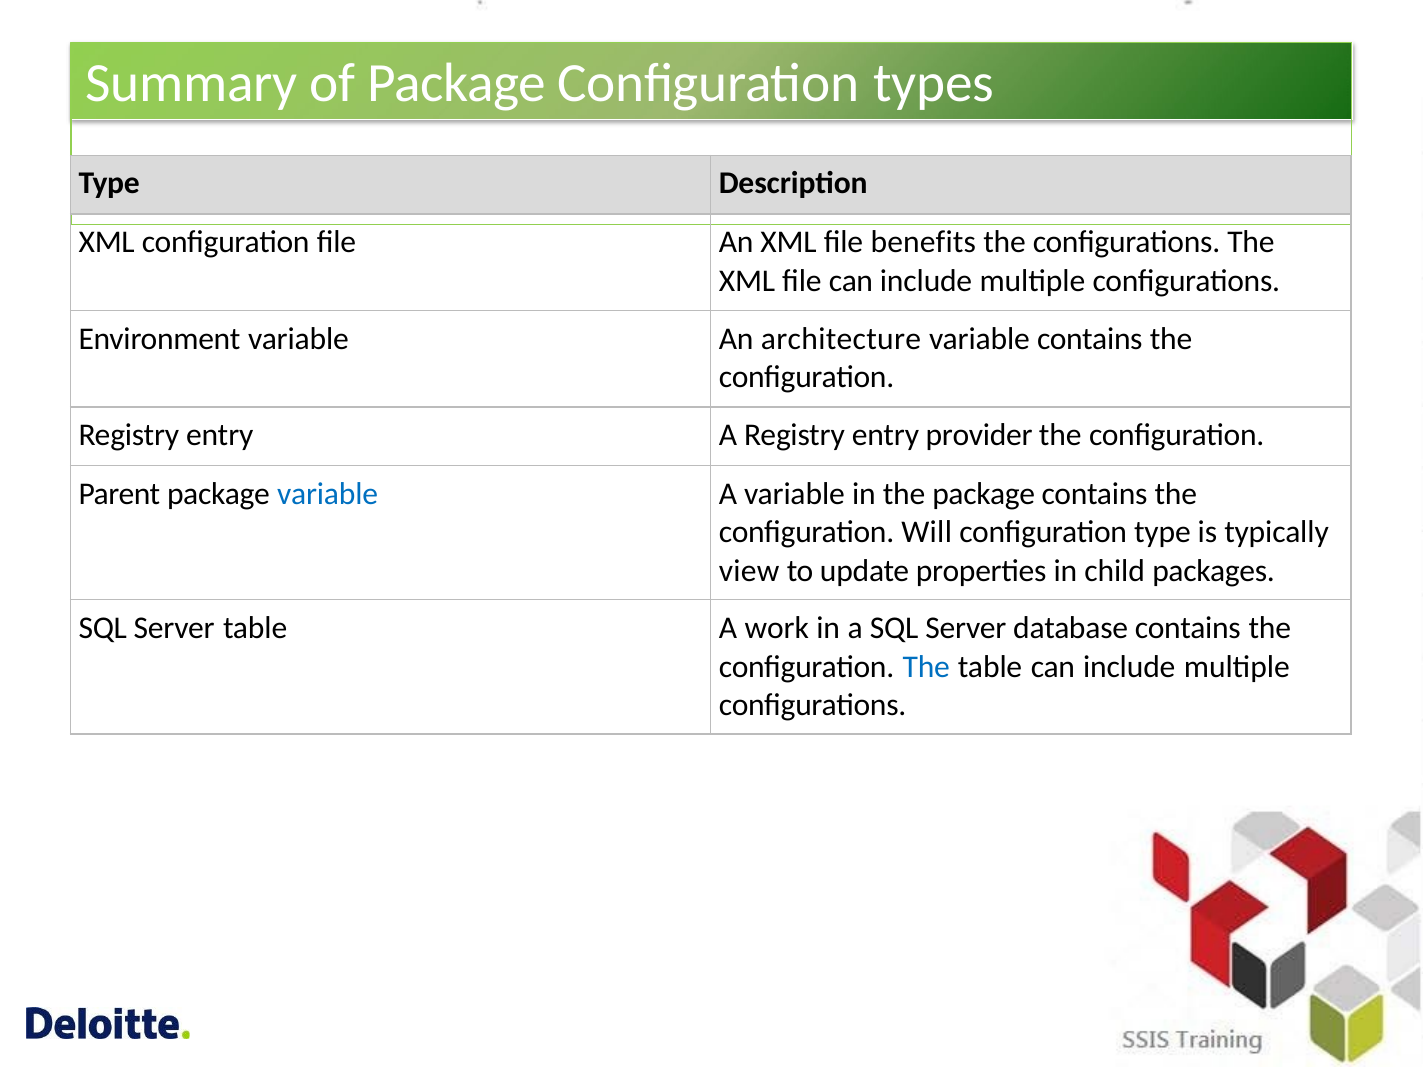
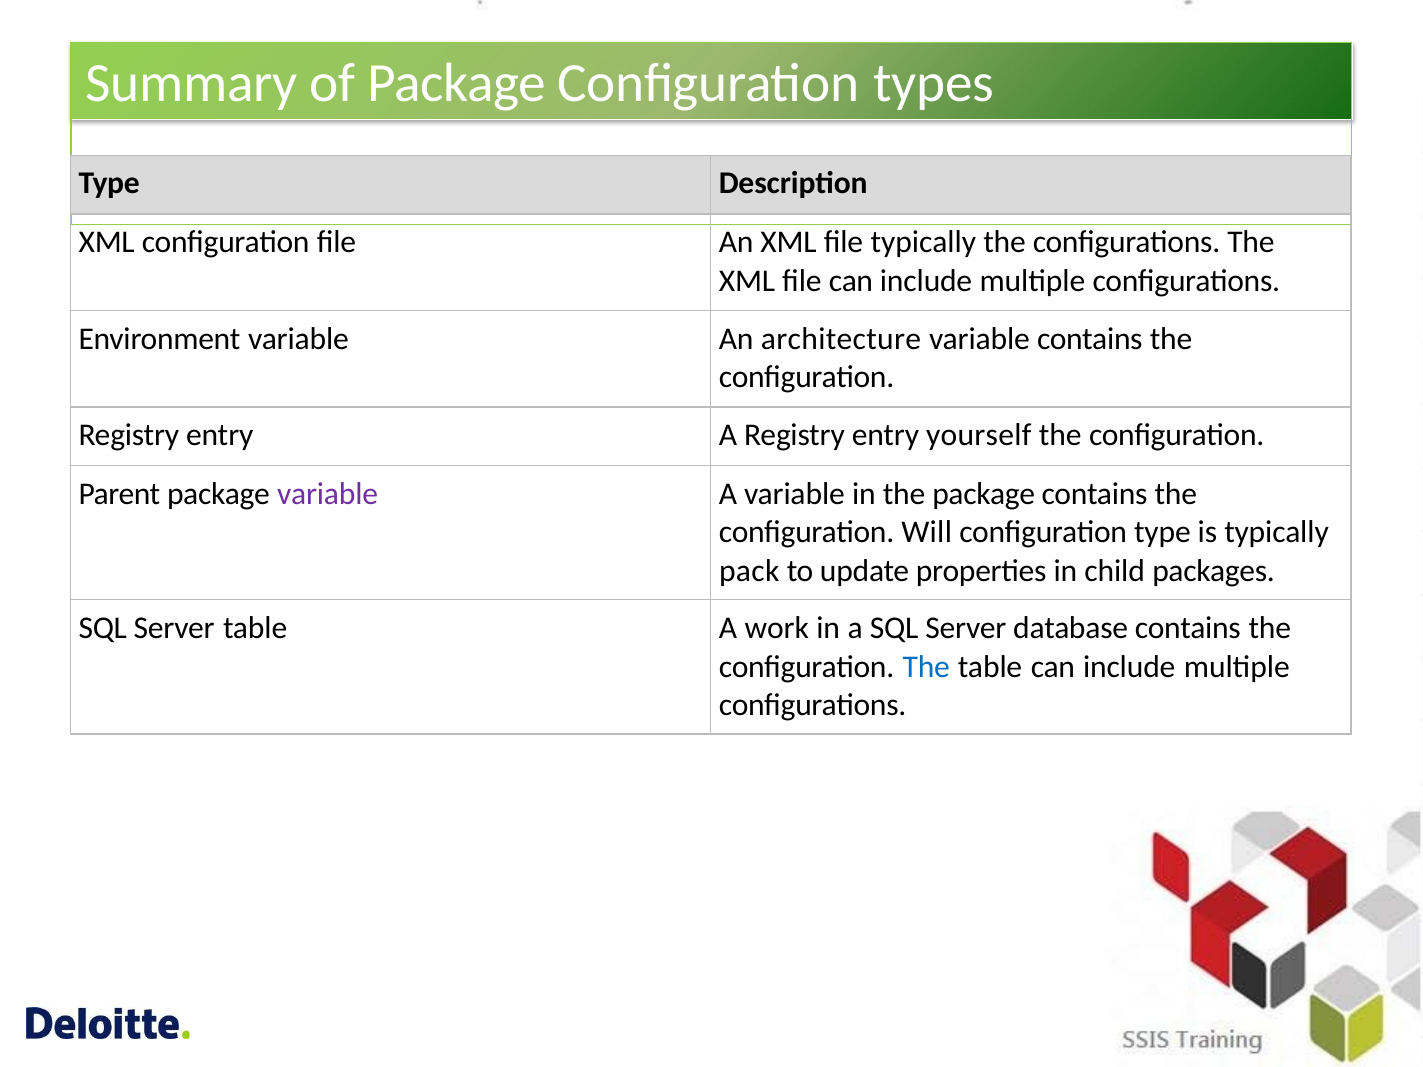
file benefits: benefits -> typically (923, 242)
provider: provider -> yourself (979, 435)
variable colour: blue -> purple (328, 494)
view: view -> pack (749, 571)
